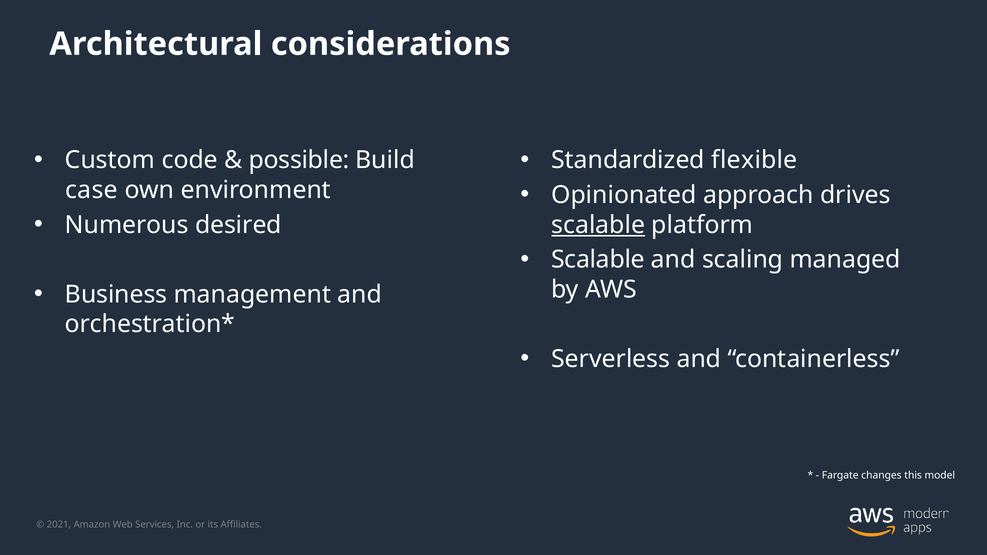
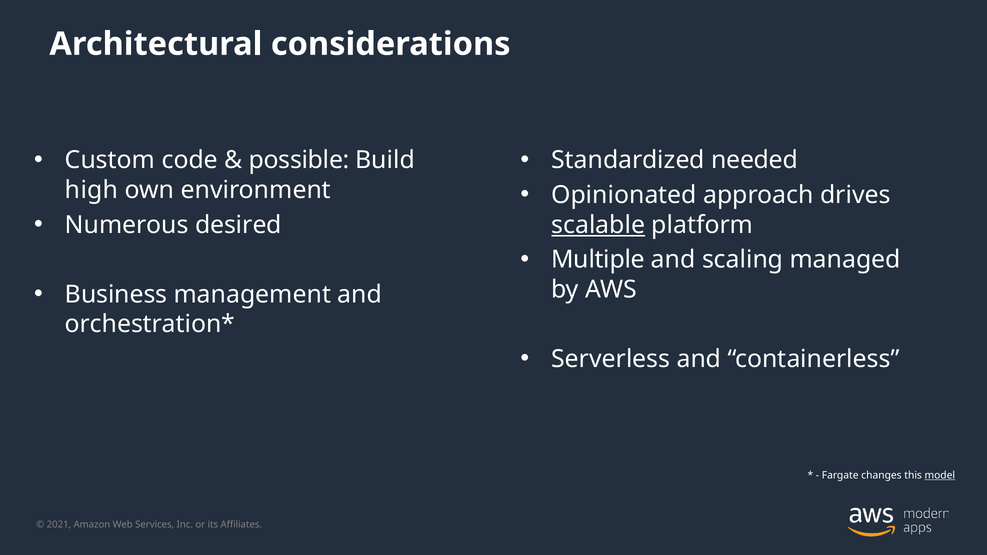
flexible: flexible -> needed (755, 160)
case: case -> high (92, 190)
Scalable: Scalable -> Multiple (598, 260)
model underline: none -> present (940, 476)
